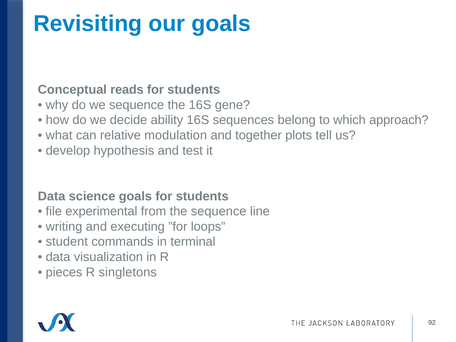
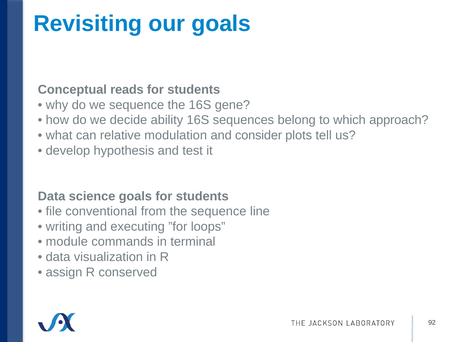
together: together -> consider (259, 135)
experimental: experimental -> conventional (101, 211)
student: student -> module (67, 242)
pieces: pieces -> assign (64, 272)
singletons: singletons -> conserved (128, 272)
